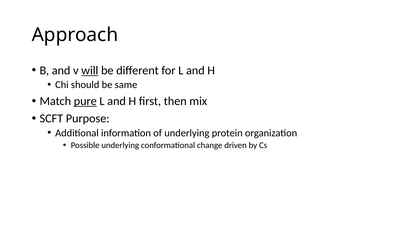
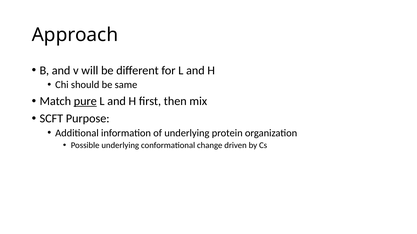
will underline: present -> none (90, 71)
